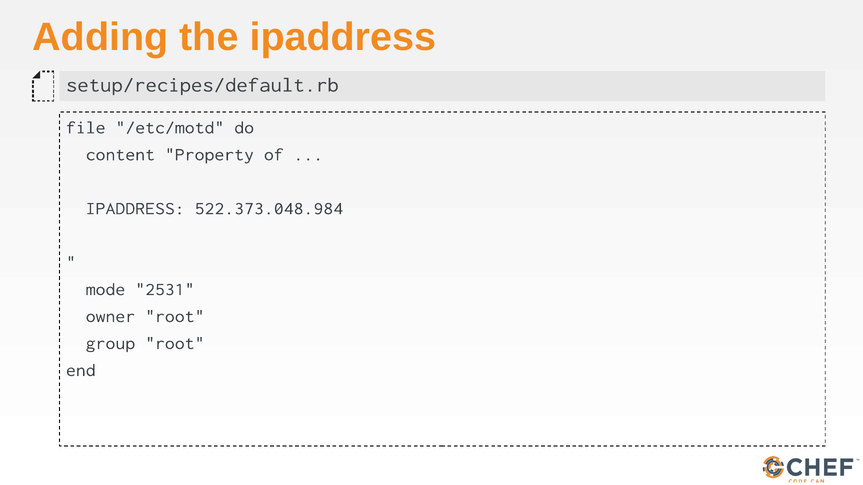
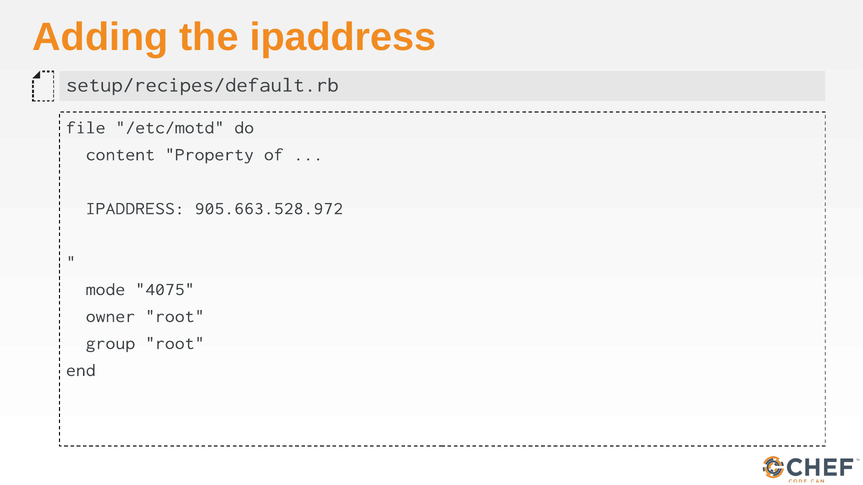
522.373.048.984: 522.373.048.984 -> 905.663.528.972 (269, 208)
2531: 2531 -> 4075 (165, 289)
